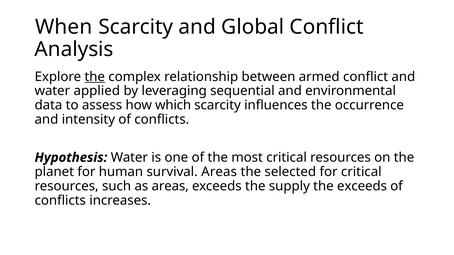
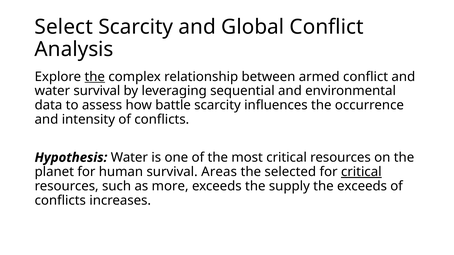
When: When -> Select (64, 27)
water applied: applied -> survival (97, 91)
which: which -> battle (173, 105)
critical underline: none -> present (361, 172)
as areas: areas -> more (170, 186)
